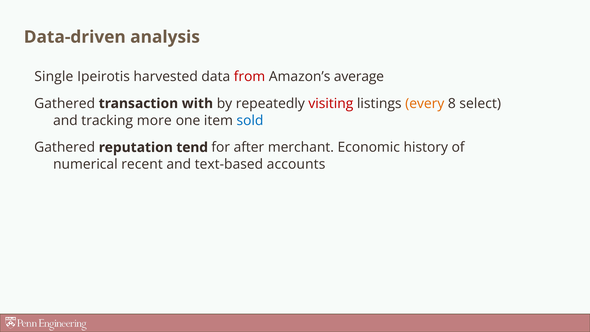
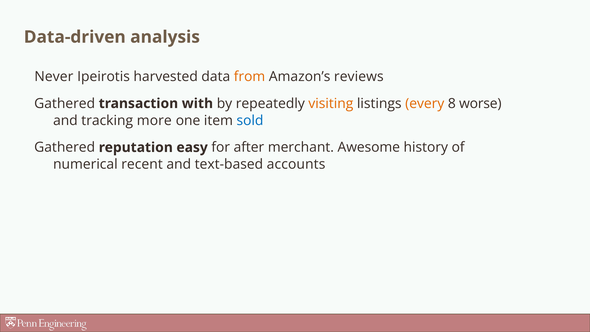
Single: Single -> Never (54, 76)
from colour: red -> orange (250, 76)
average: average -> reviews (359, 76)
visiting colour: red -> orange (331, 103)
select: select -> worse (480, 103)
tend: tend -> easy (192, 147)
Economic: Economic -> Awesome (369, 147)
